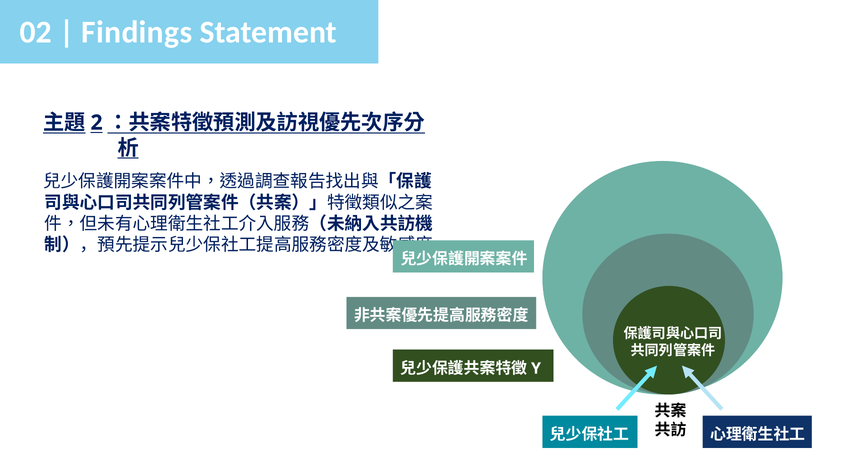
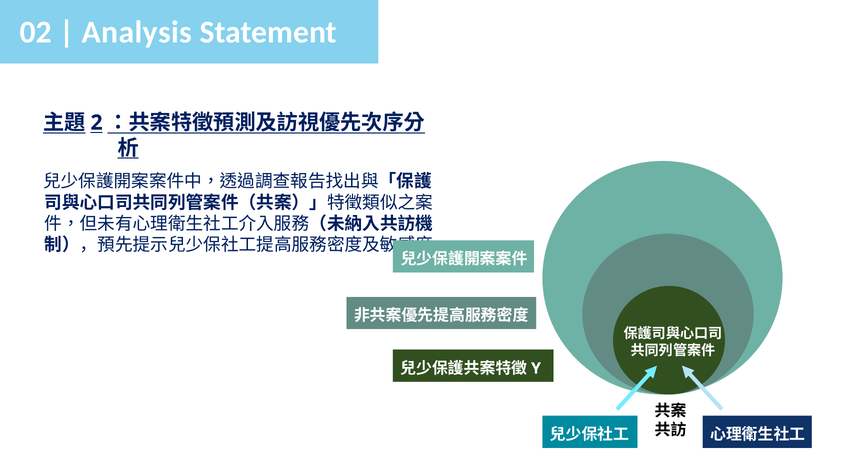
Findings: Findings -> Analysis (137, 32)
